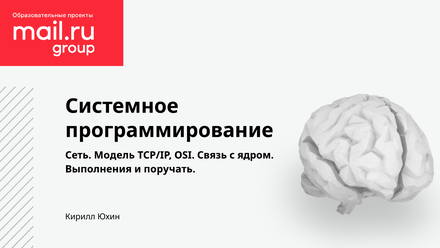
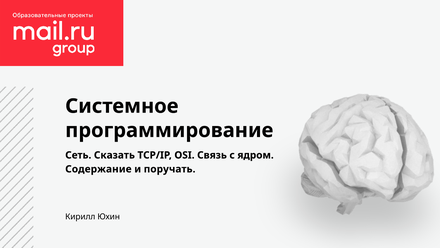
Модель: Модель -> Сказать (114, 155)
Выполнения: Выполнения -> Содержание (98, 169)
